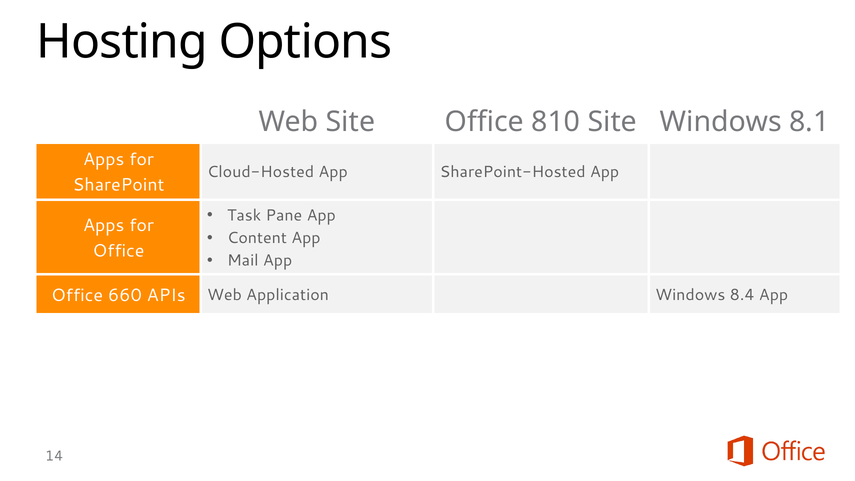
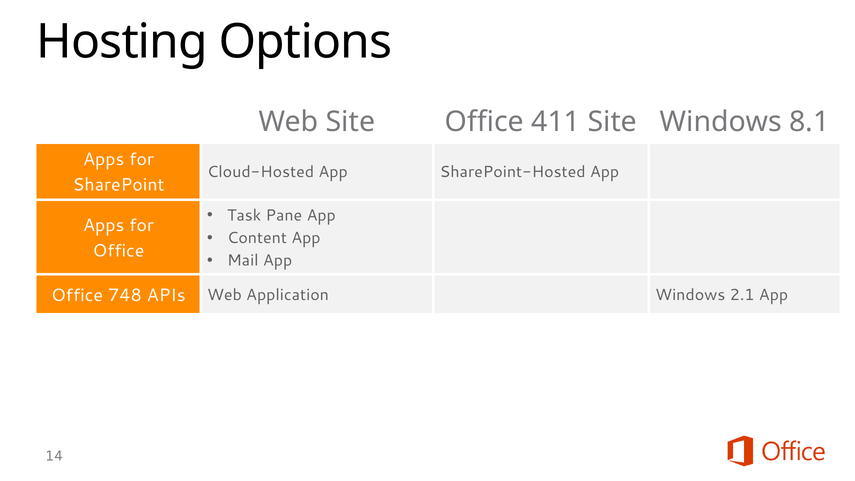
810: 810 -> 411 (556, 122)
660: 660 -> 748 (125, 295)
8.4: 8.4 -> 2.1 (742, 295)
